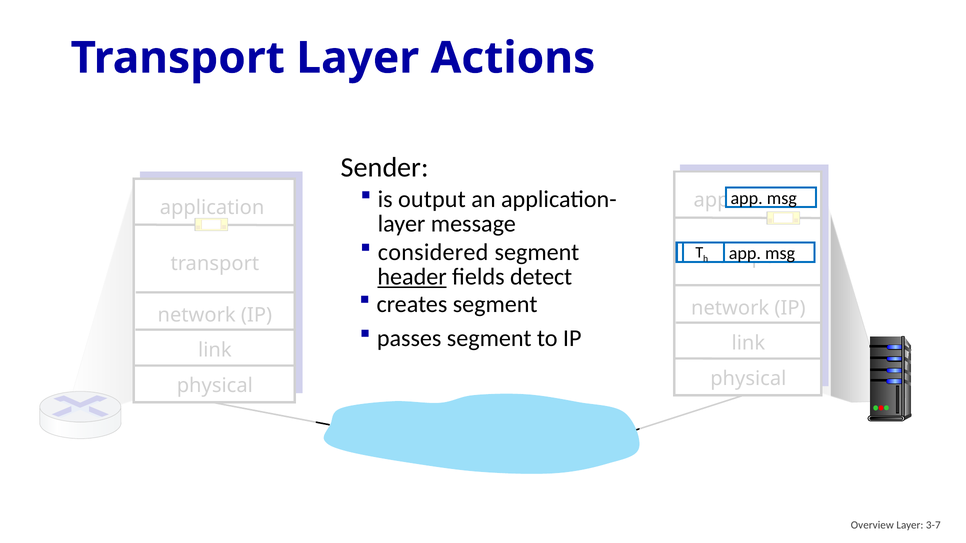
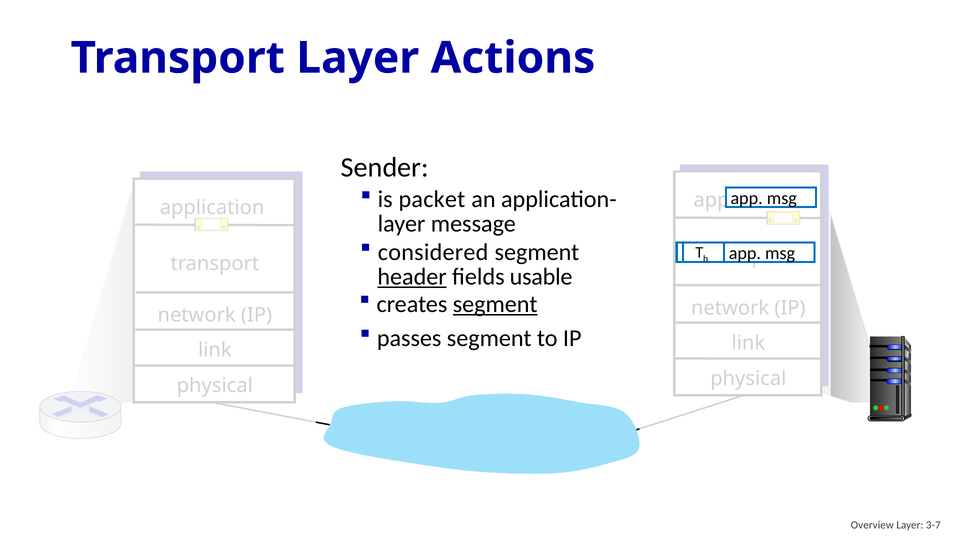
output: output -> packet (432, 200)
detect: detect -> usable (541, 277)
segment underline: none -> present (495, 304)
